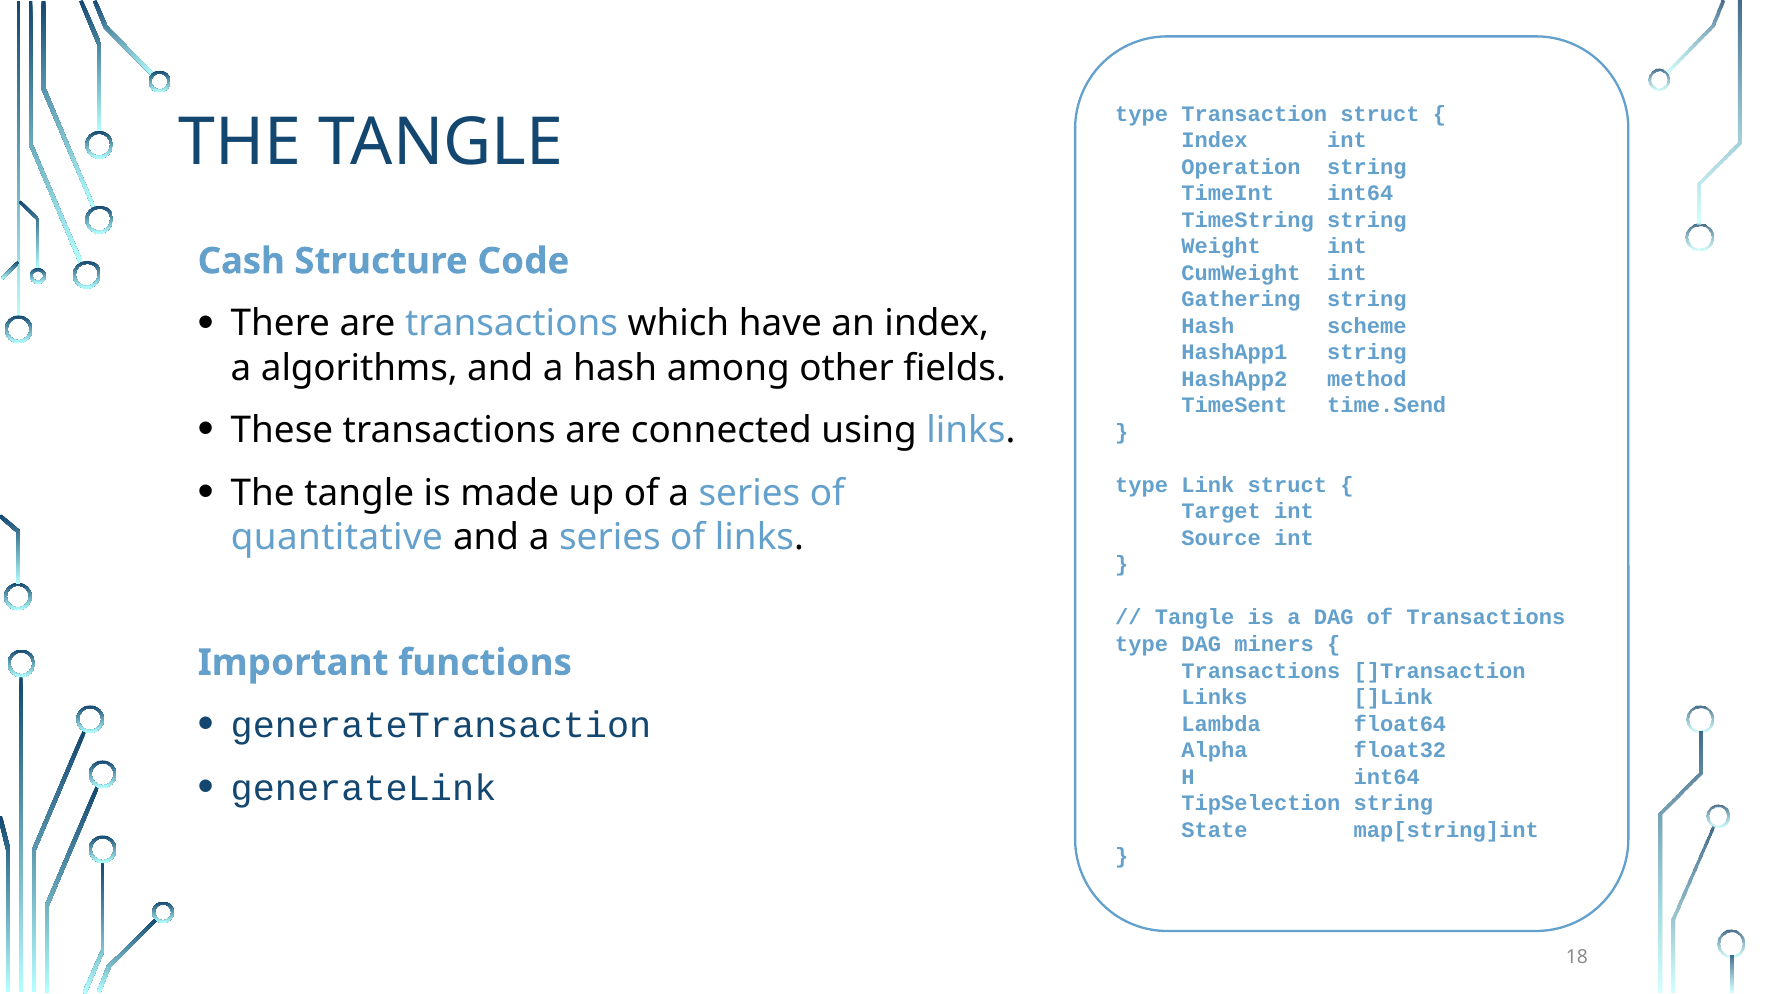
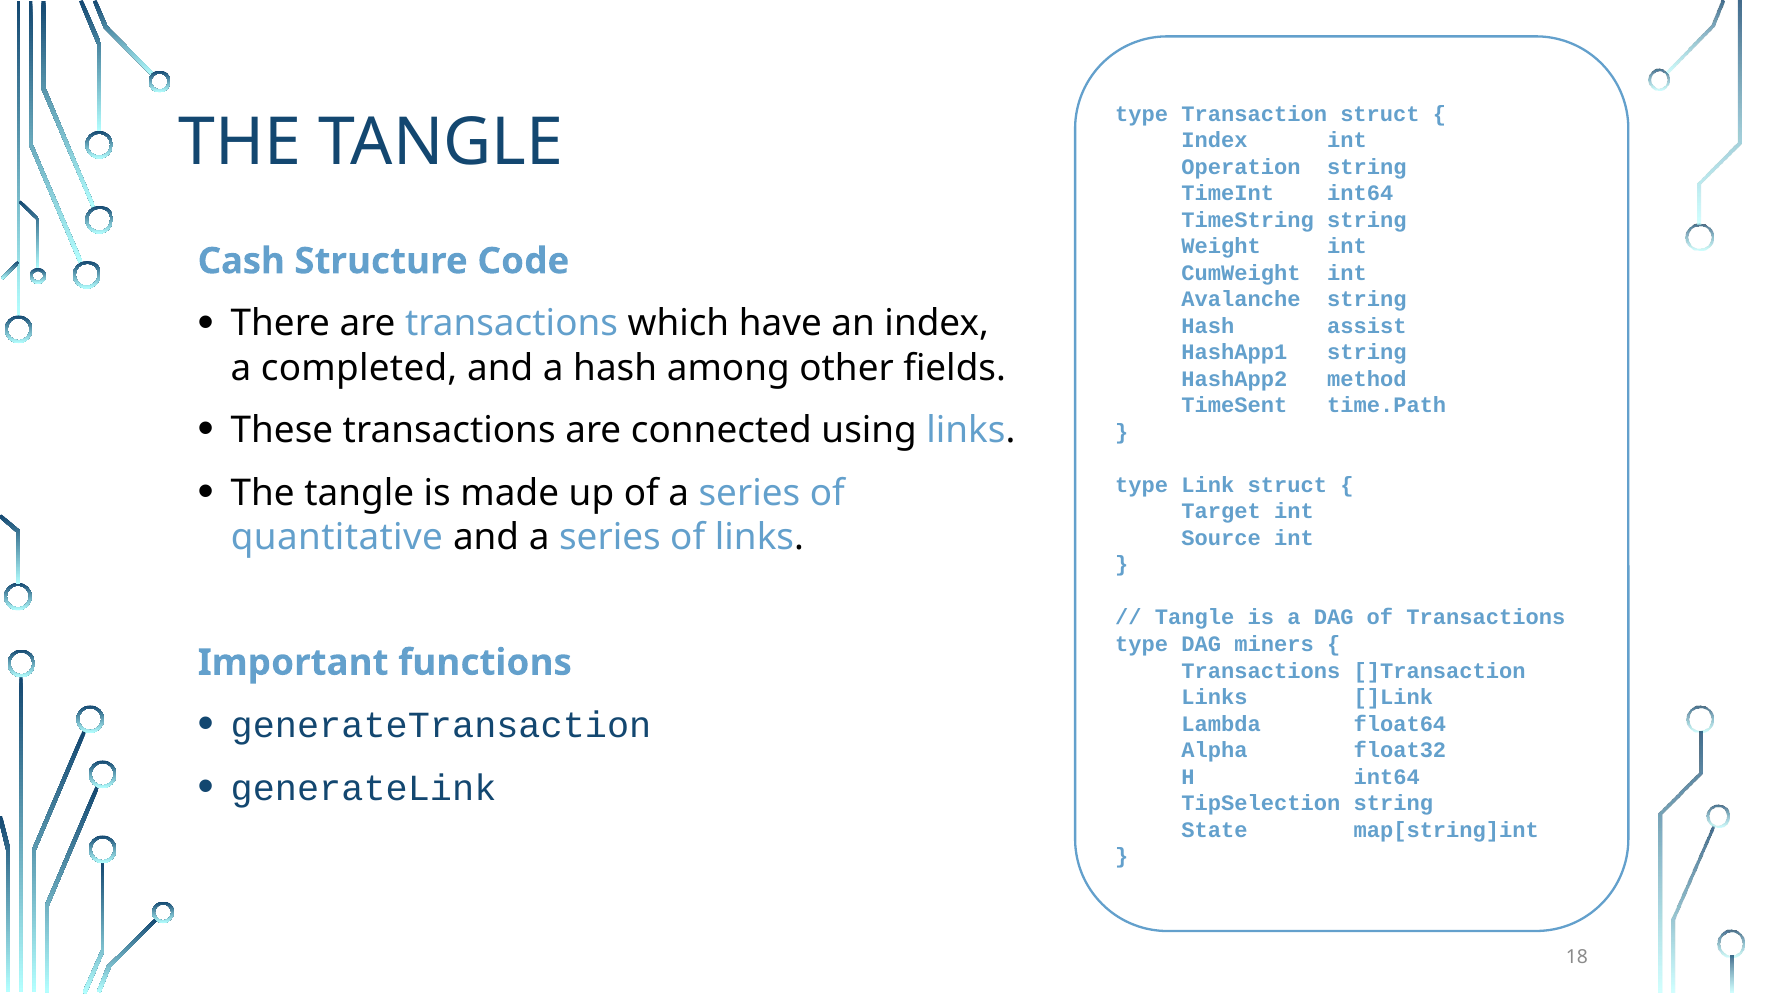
Gathering: Gathering -> Avalanche (1241, 300)
scheme: scheme -> assist (1367, 326)
algorithms: algorithms -> completed (359, 368)
time.Send: time.Send -> time.Path (1387, 406)
